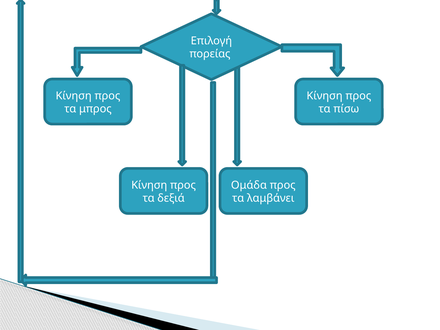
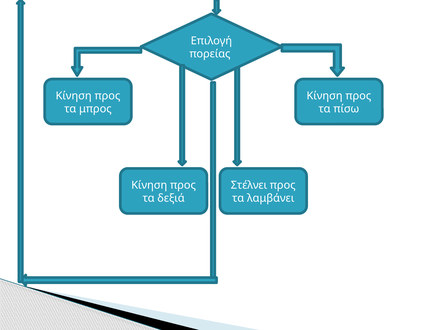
Ομάδα: Ομάδα -> Στέλνει (249, 185)
